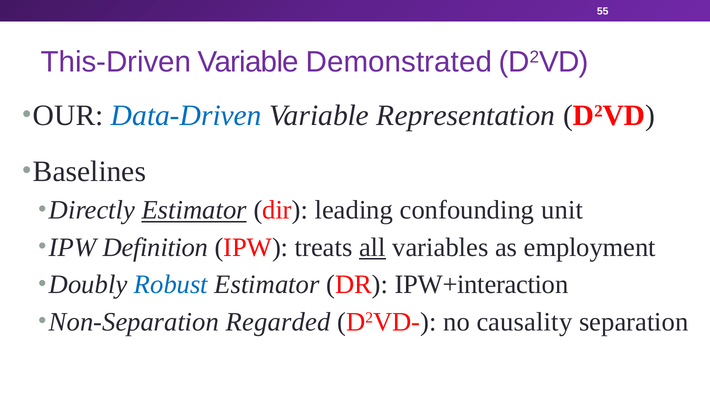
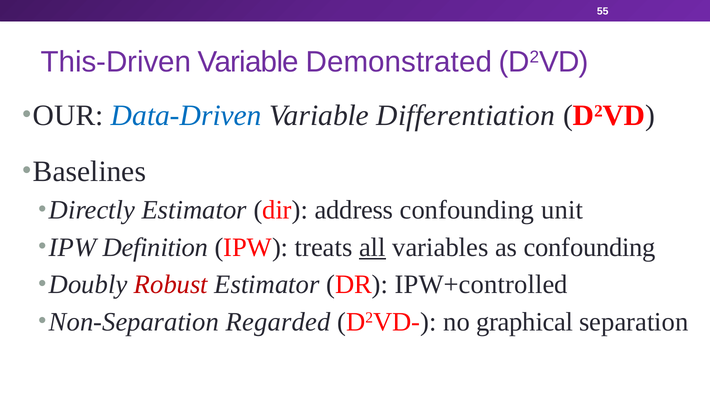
Representation: Representation -> Differentiation (466, 116)
Estimator underline: present -> none (194, 210)
leading: leading -> address (354, 210)
as employment: employment -> confounding (590, 248)
Robust colour: blue -> red (171, 285)
IPW+interaction: IPW+interaction -> IPW+controlled (481, 285)
causality: causality -> graphical (525, 322)
